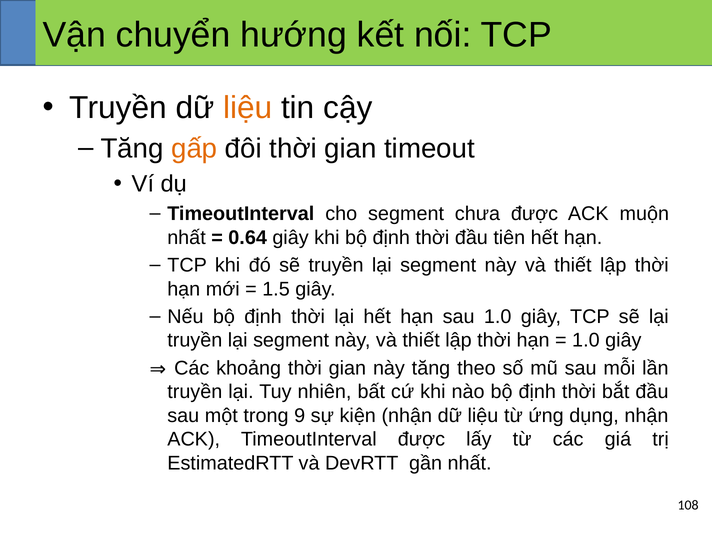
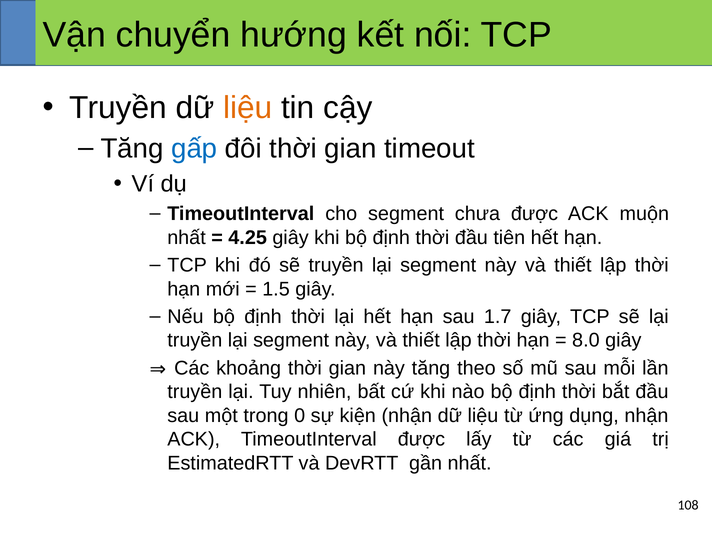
gấp colour: orange -> blue (194, 149)
0.64: 0.64 -> 4.25 (248, 238)
sau 1.0: 1.0 -> 1.7 (498, 317)
1.0: 1.0 -> 8.0 (586, 340)
9: 9 -> 0 (300, 416)
